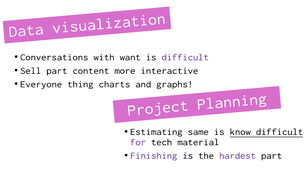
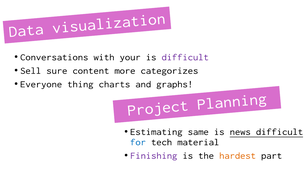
want: want -> your (130, 57)
Sell part: part -> sure (57, 70)
interactive: interactive -> categorizes (169, 70)
know: know -> news (240, 131)
for colour: purple -> blue (138, 142)
hardest colour: purple -> orange (238, 155)
